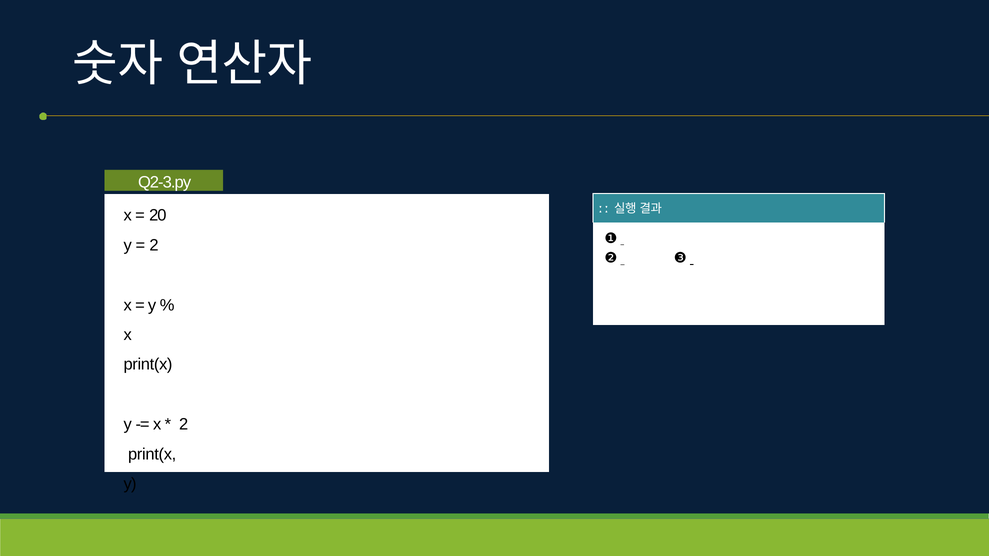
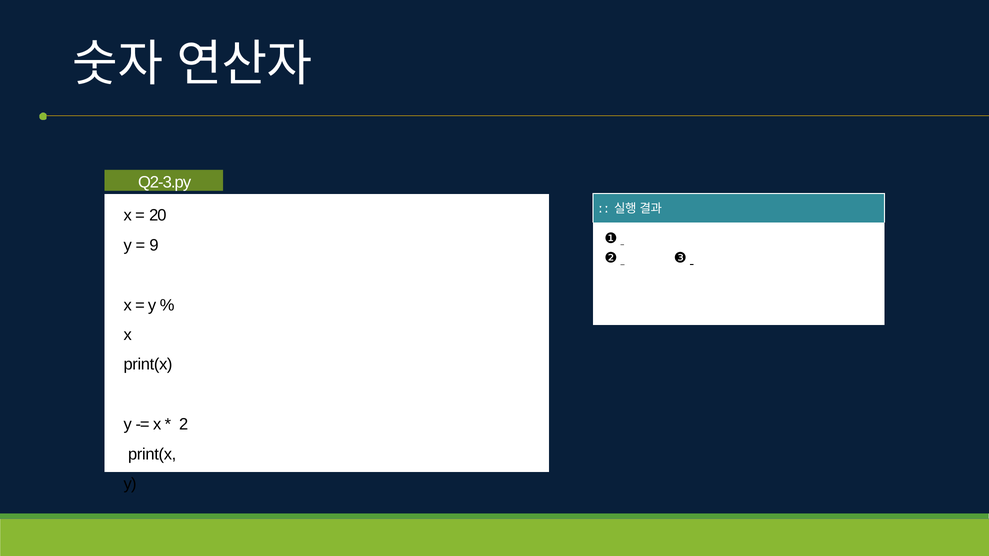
2: 2 -> 9 (154, 245)
